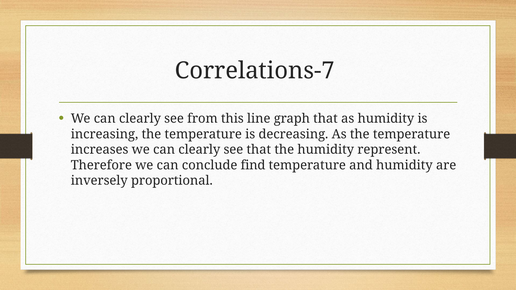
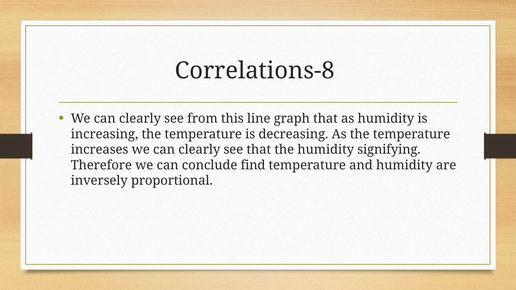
Correlations-7: Correlations-7 -> Correlations-8 (255, 71)
represent: represent -> signifying (389, 150)
